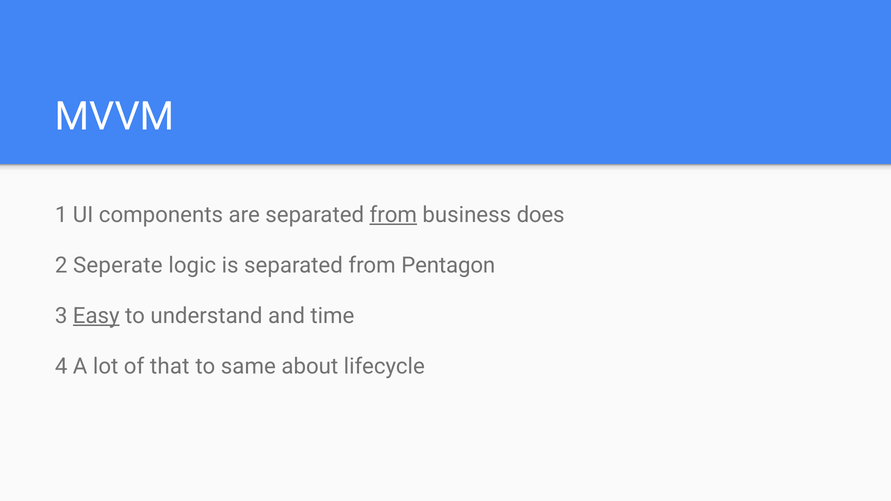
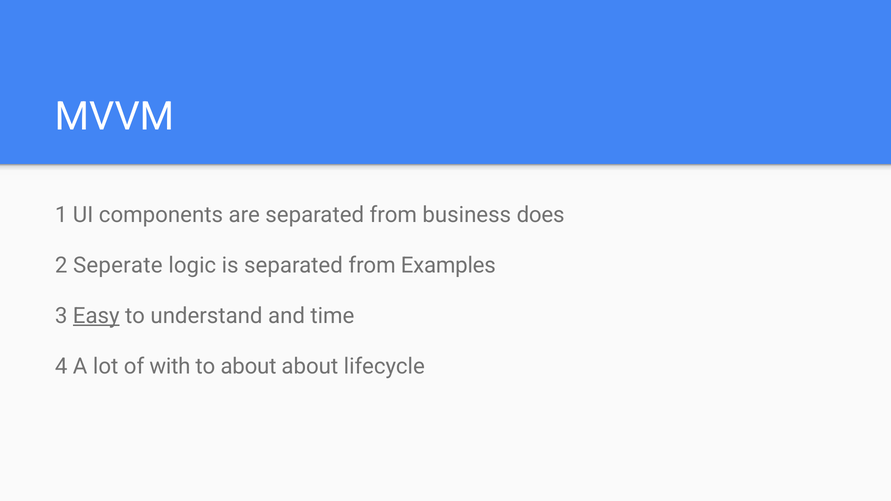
from underline: present -> none (393, 215)
Pentagon: Pentagon -> Examples (448, 265)
that: that -> with (170, 366)
to same: same -> about (248, 366)
